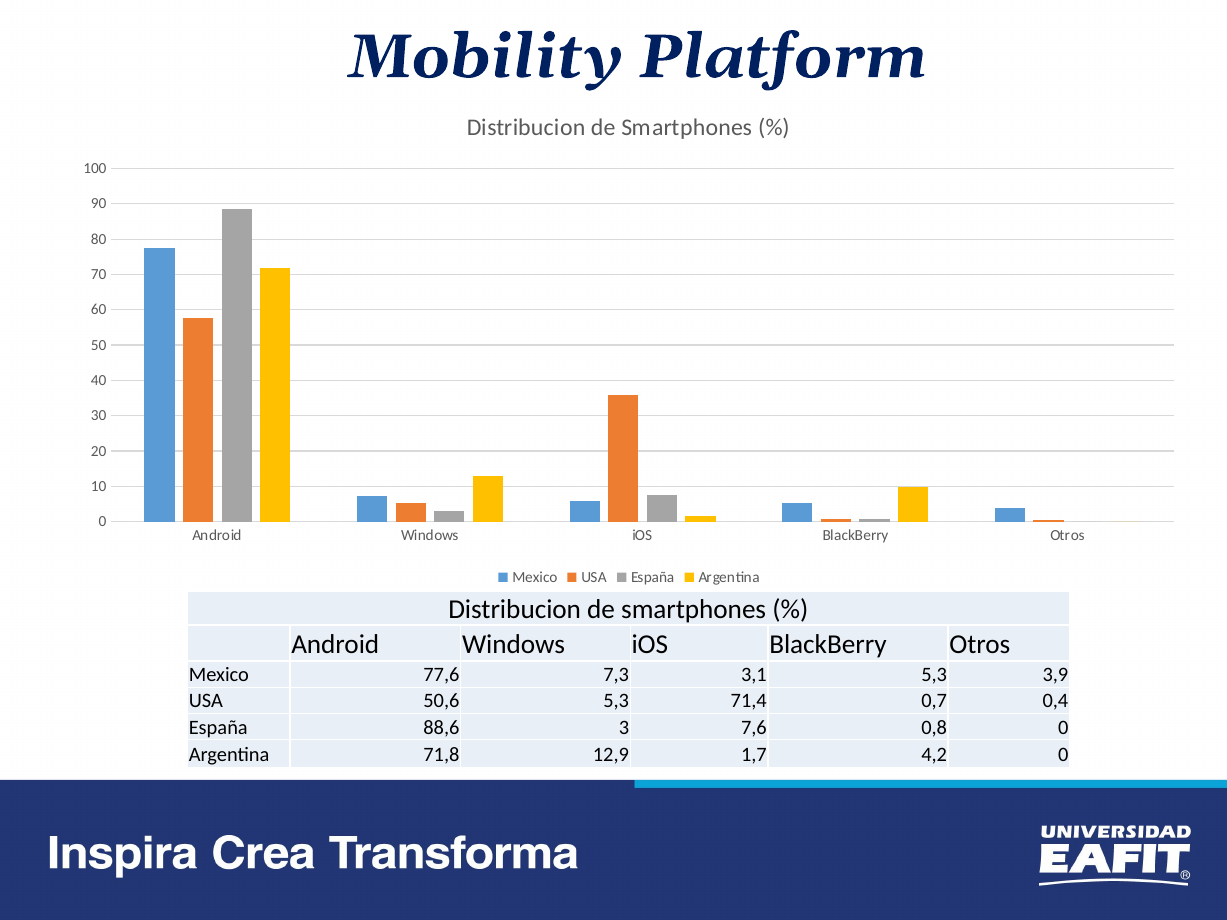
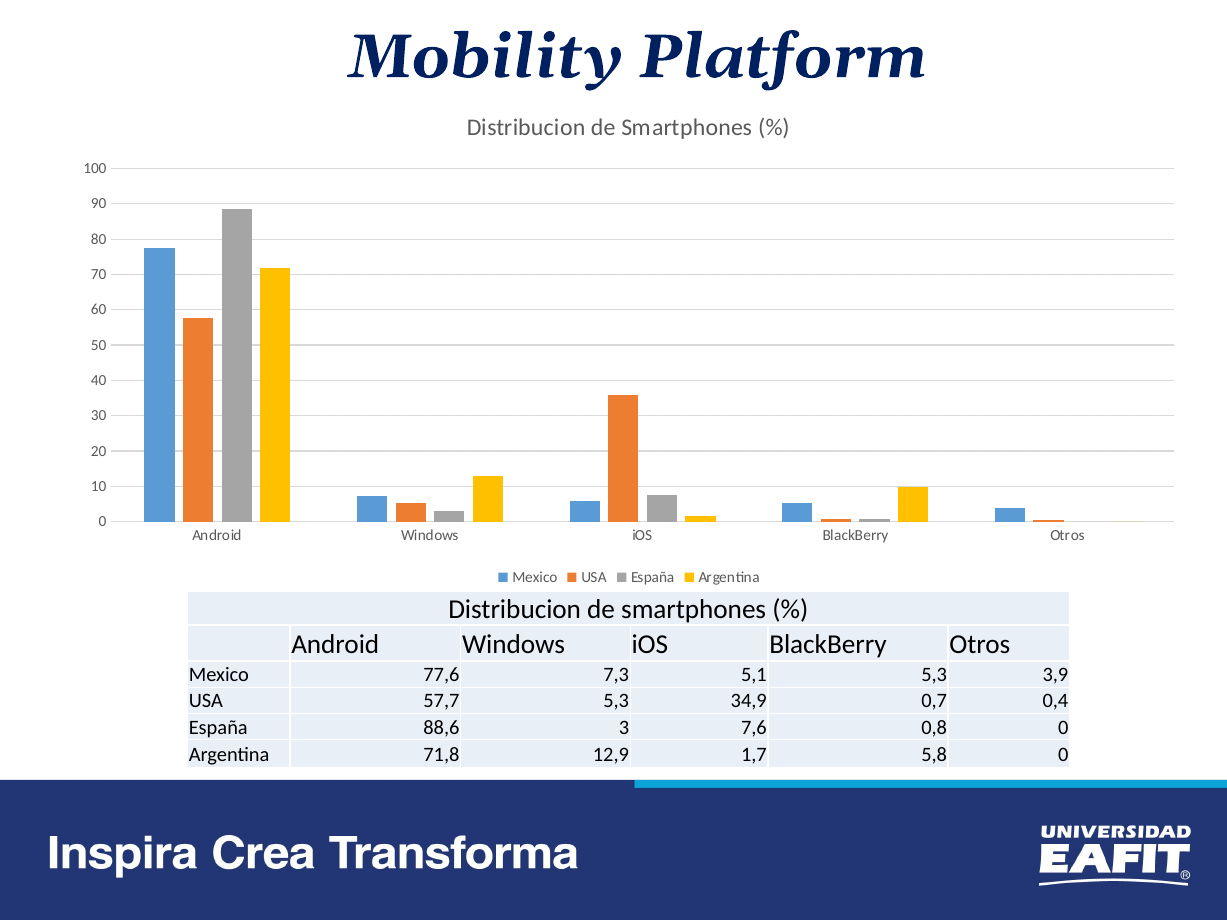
3,1: 3,1 -> 5,1 (754, 675)
50,6: 50,6 -> 57,7 (441, 701)
71,4: 71,4 -> 34,9 (749, 701)
4,2: 4,2 -> 5,8 (934, 755)
